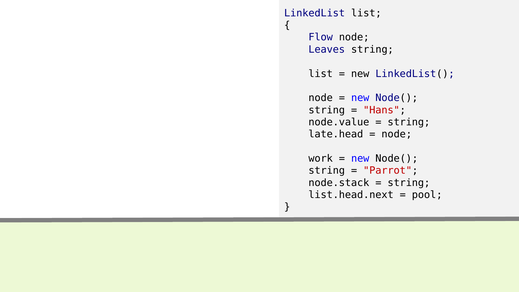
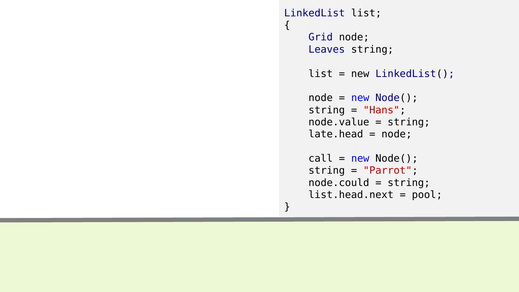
Flow: Flow -> Grid (321, 37)
work: work -> call (321, 158)
node.stack: node.stack -> node.could (339, 183)
